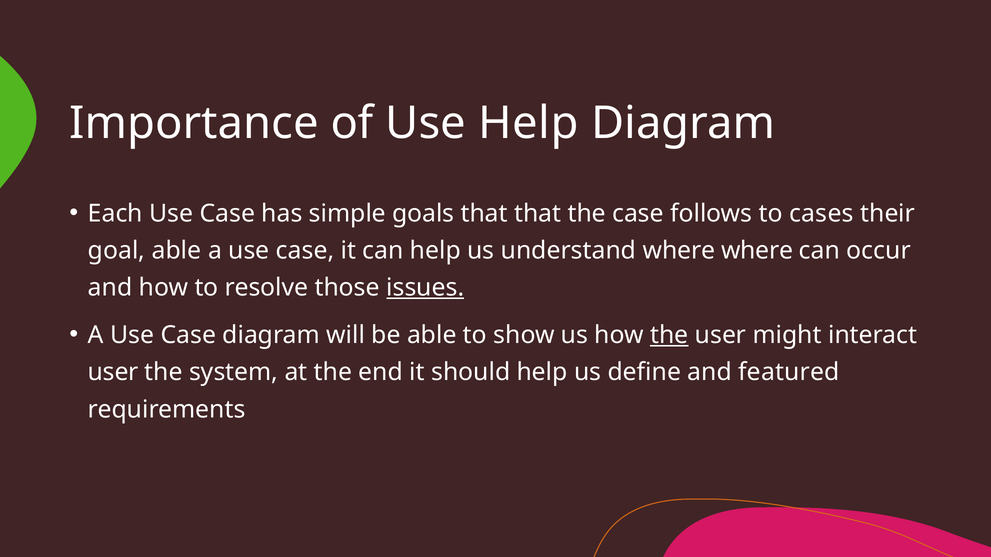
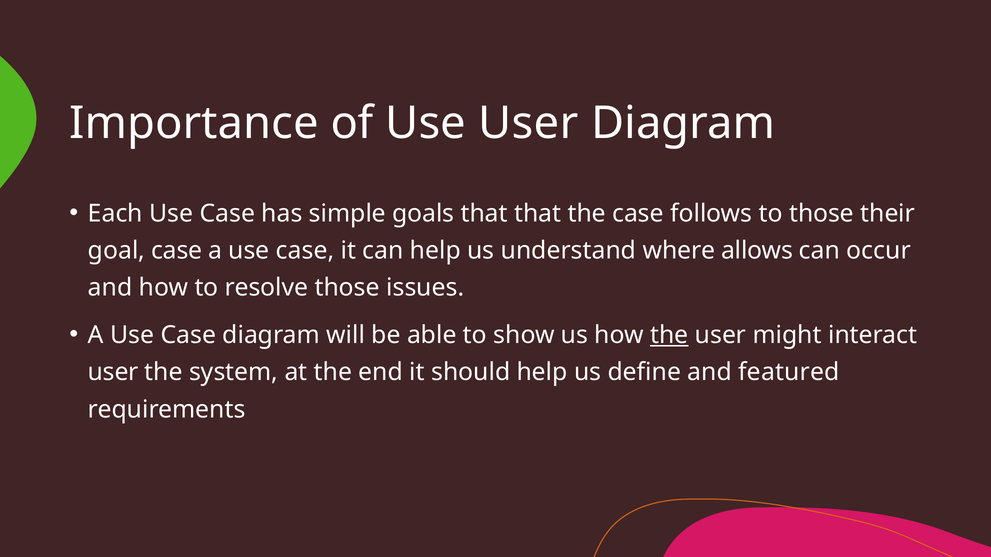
Use Help: Help -> User (528, 124)
to cases: cases -> those (822, 214)
goal able: able -> case (177, 251)
where where: where -> allows (757, 251)
issues underline: present -> none (425, 288)
